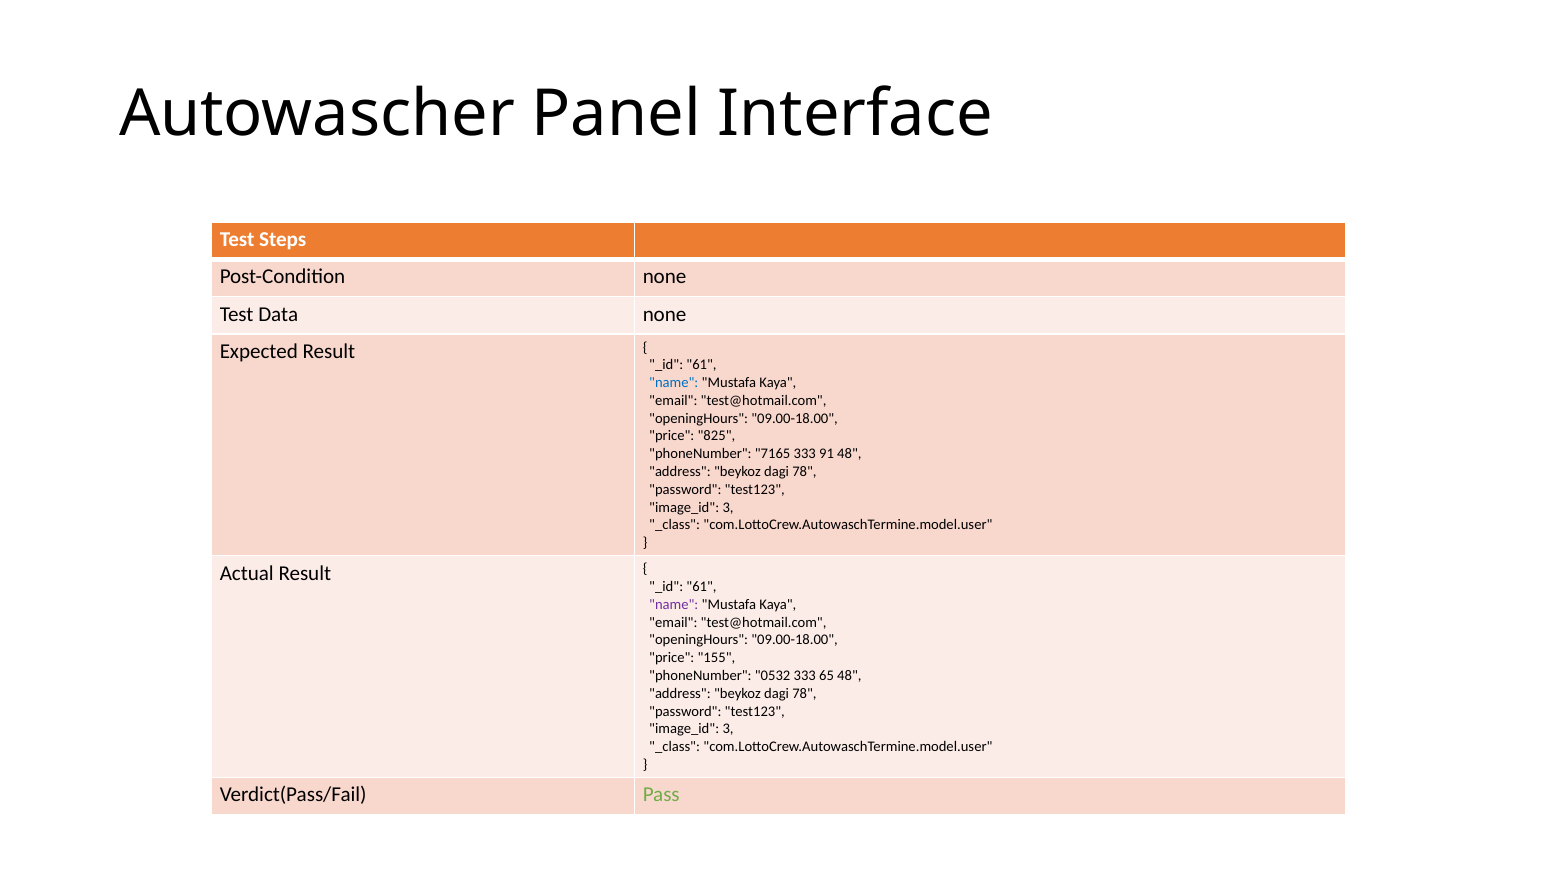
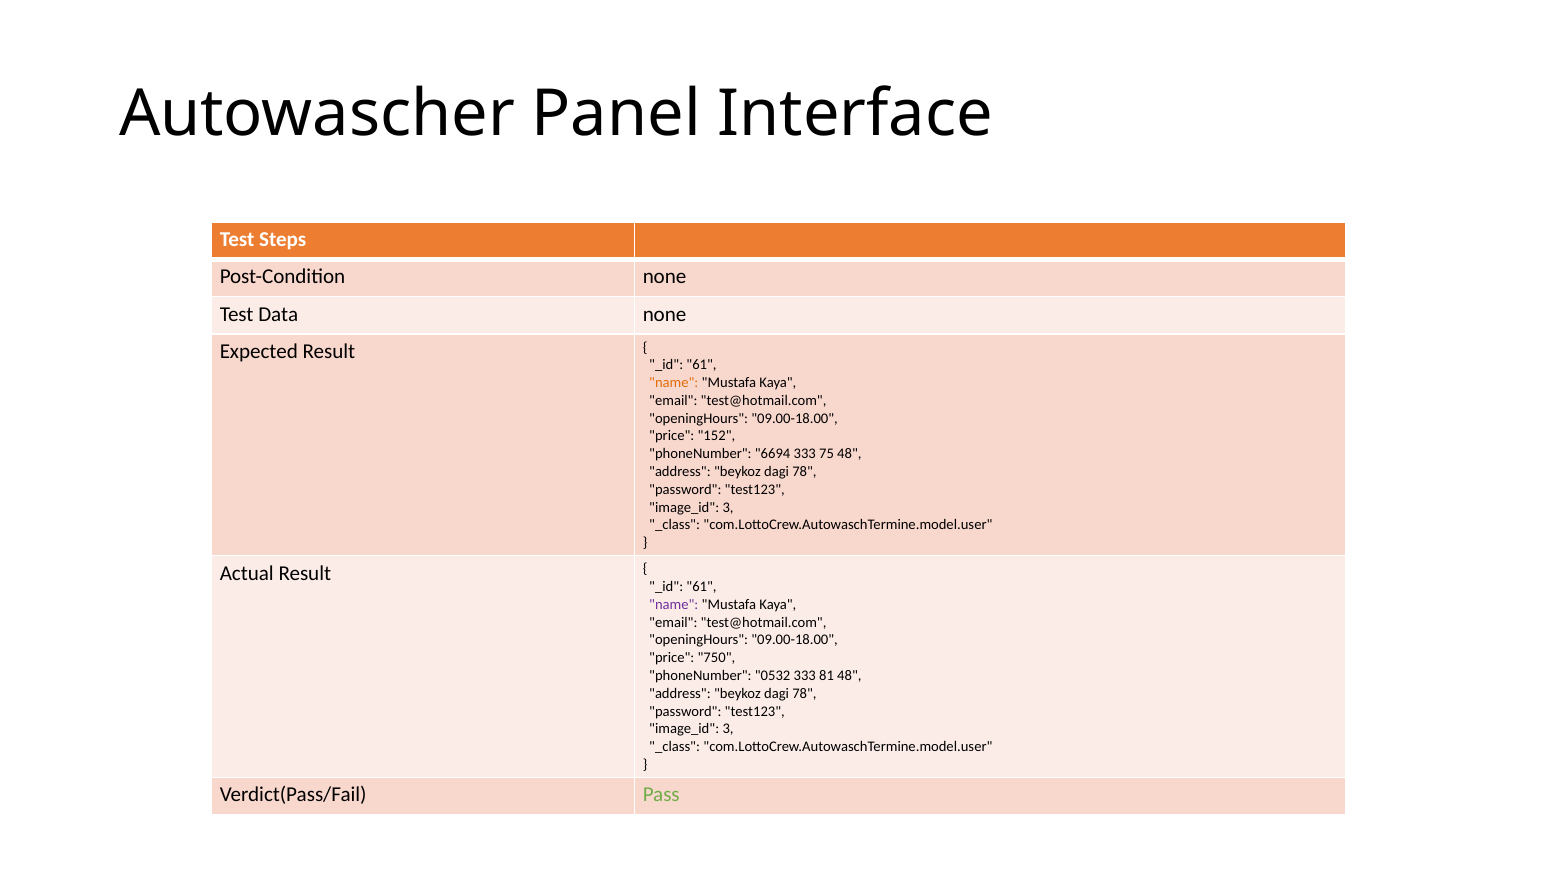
name colour: blue -> orange (674, 383)
825: 825 -> 152 (716, 436)
7165: 7165 -> 6694 (773, 454)
91: 91 -> 75 (827, 454)
155: 155 -> 750 (716, 657)
65: 65 -> 81 (827, 675)
